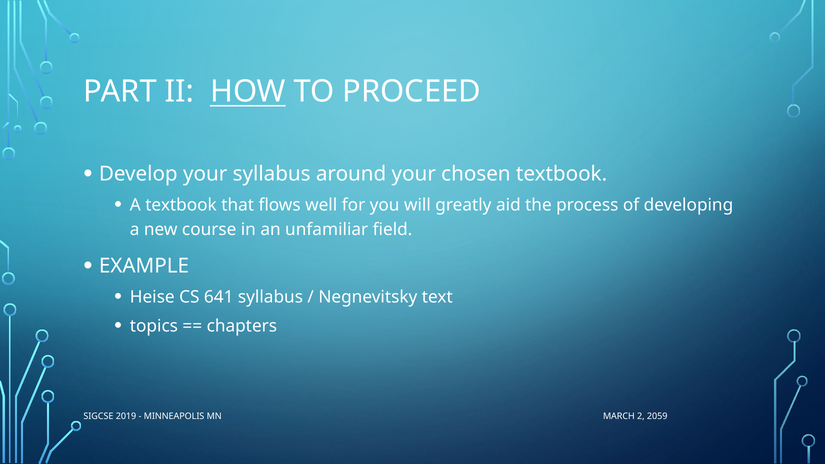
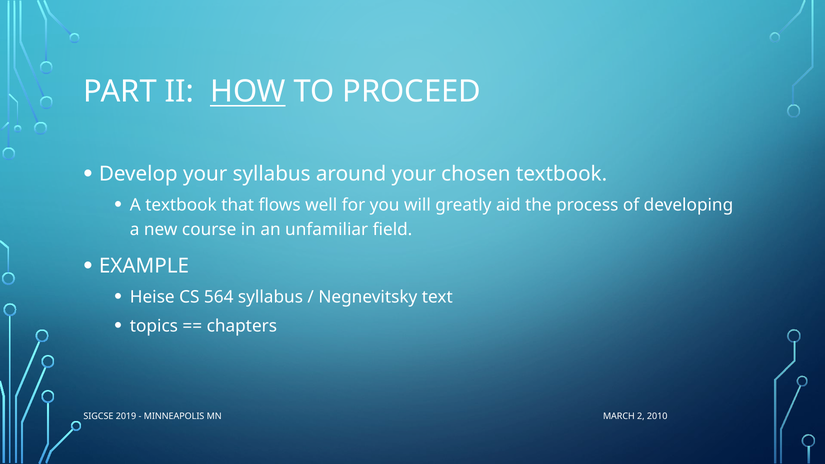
641: 641 -> 564 (219, 297)
2059: 2059 -> 2010 (657, 416)
